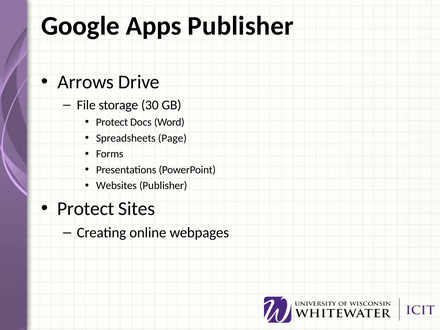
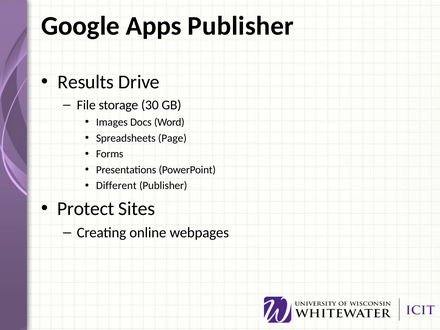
Arrows: Arrows -> Results (86, 82)
Protect: Protect -> Images (112, 122)
Websites: Websites -> Different (116, 186)
